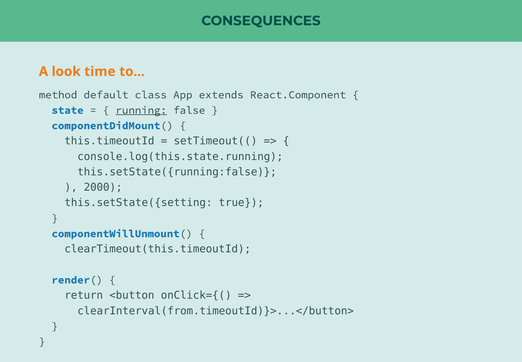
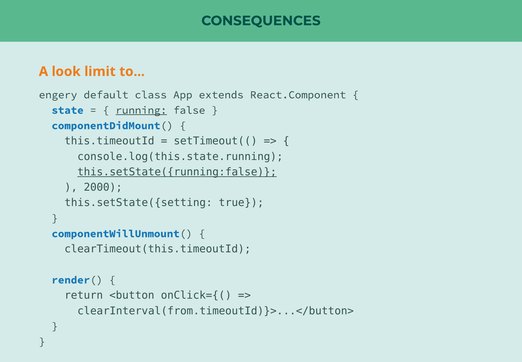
time: time -> limit (100, 71)
method: method -> engery (58, 95)
this.setState({running:false underline: none -> present (177, 172)
